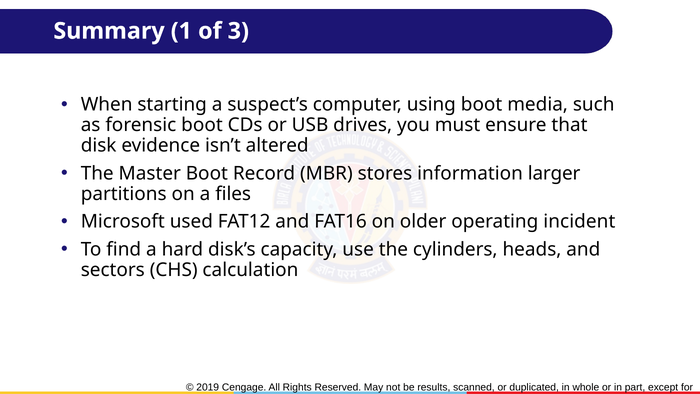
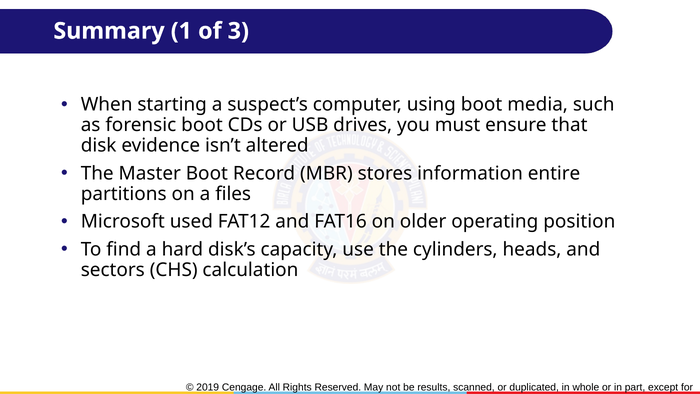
larger: larger -> entire (554, 173)
incident: incident -> position (579, 222)
